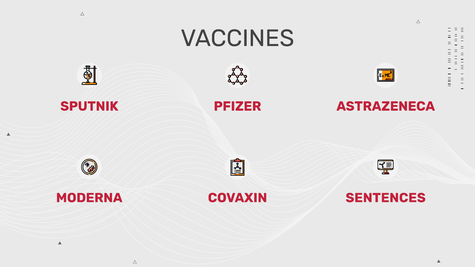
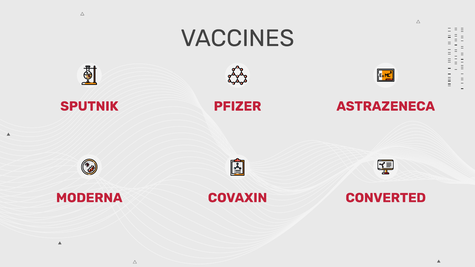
SENTENCES: SENTENCES -> CONVERTED (386, 198)
